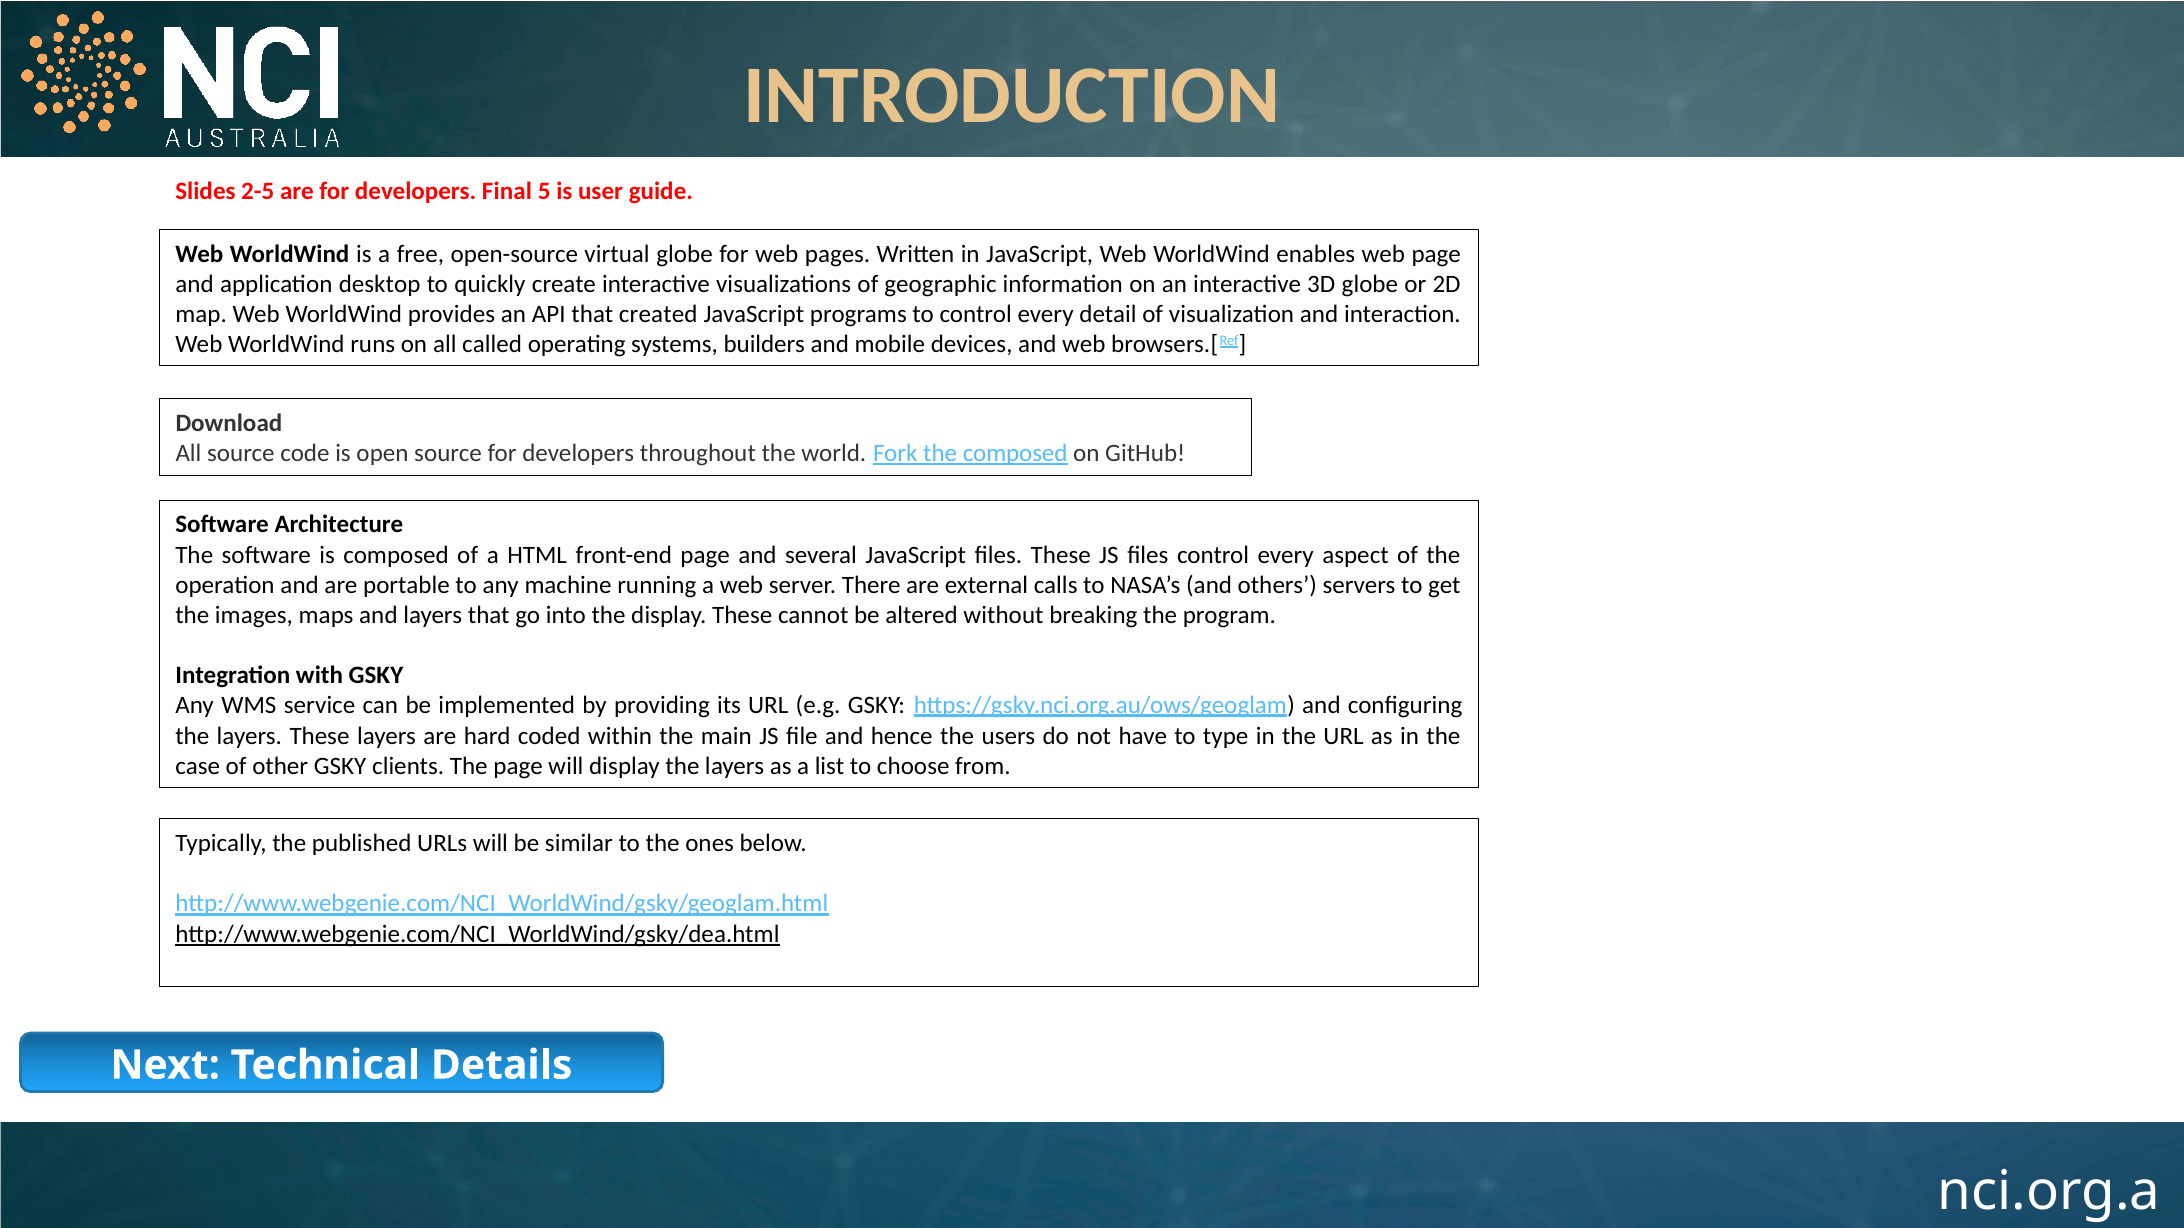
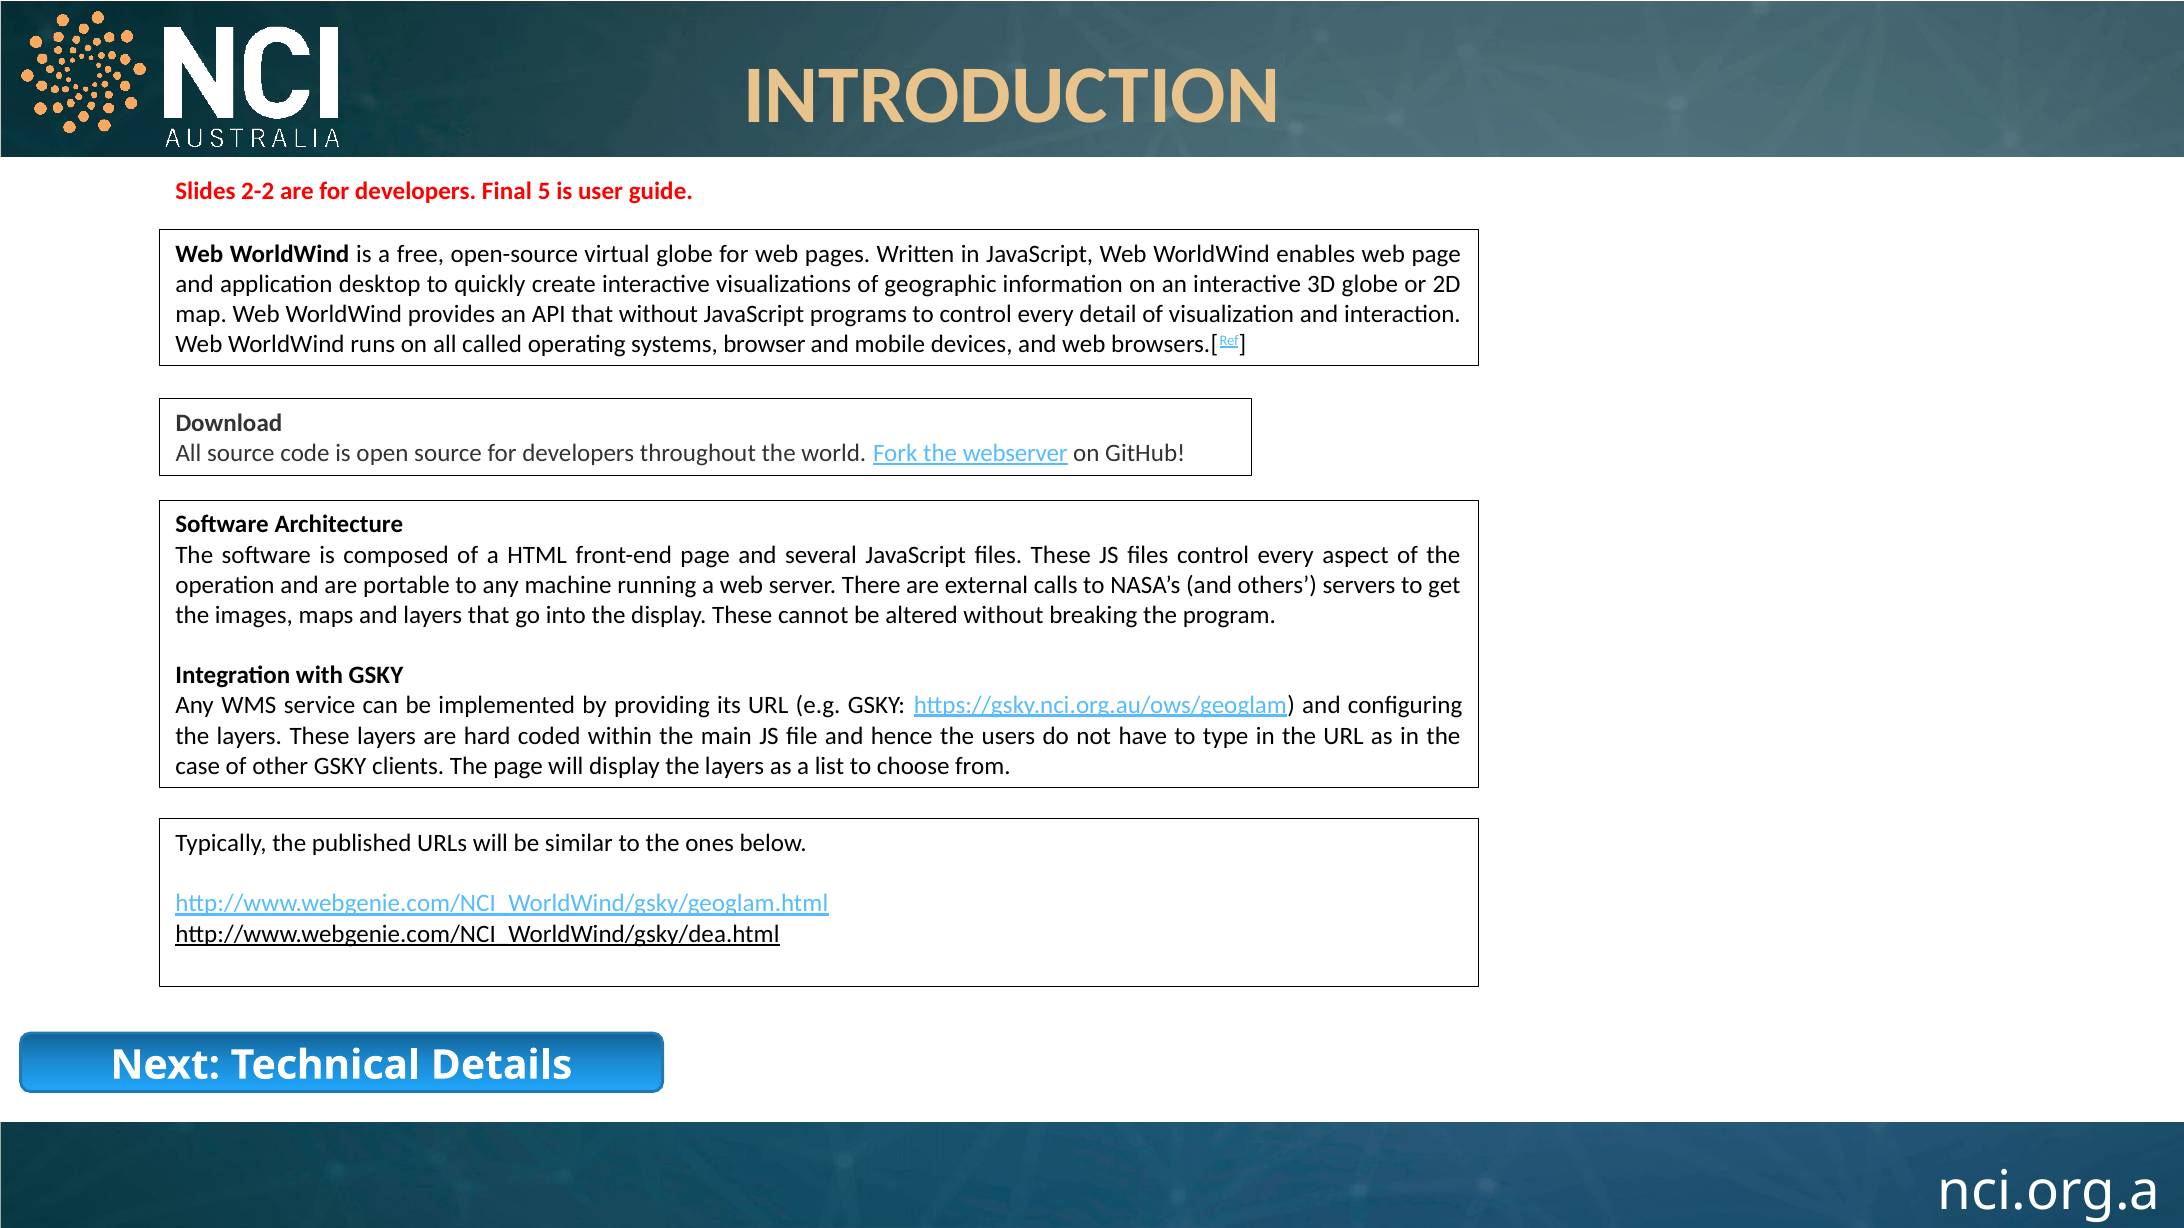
2-5: 2-5 -> 2-2 (258, 191)
that created: created -> without (658, 315)
builders: builders -> browser (764, 345)
the composed: composed -> webserver (1015, 453)
